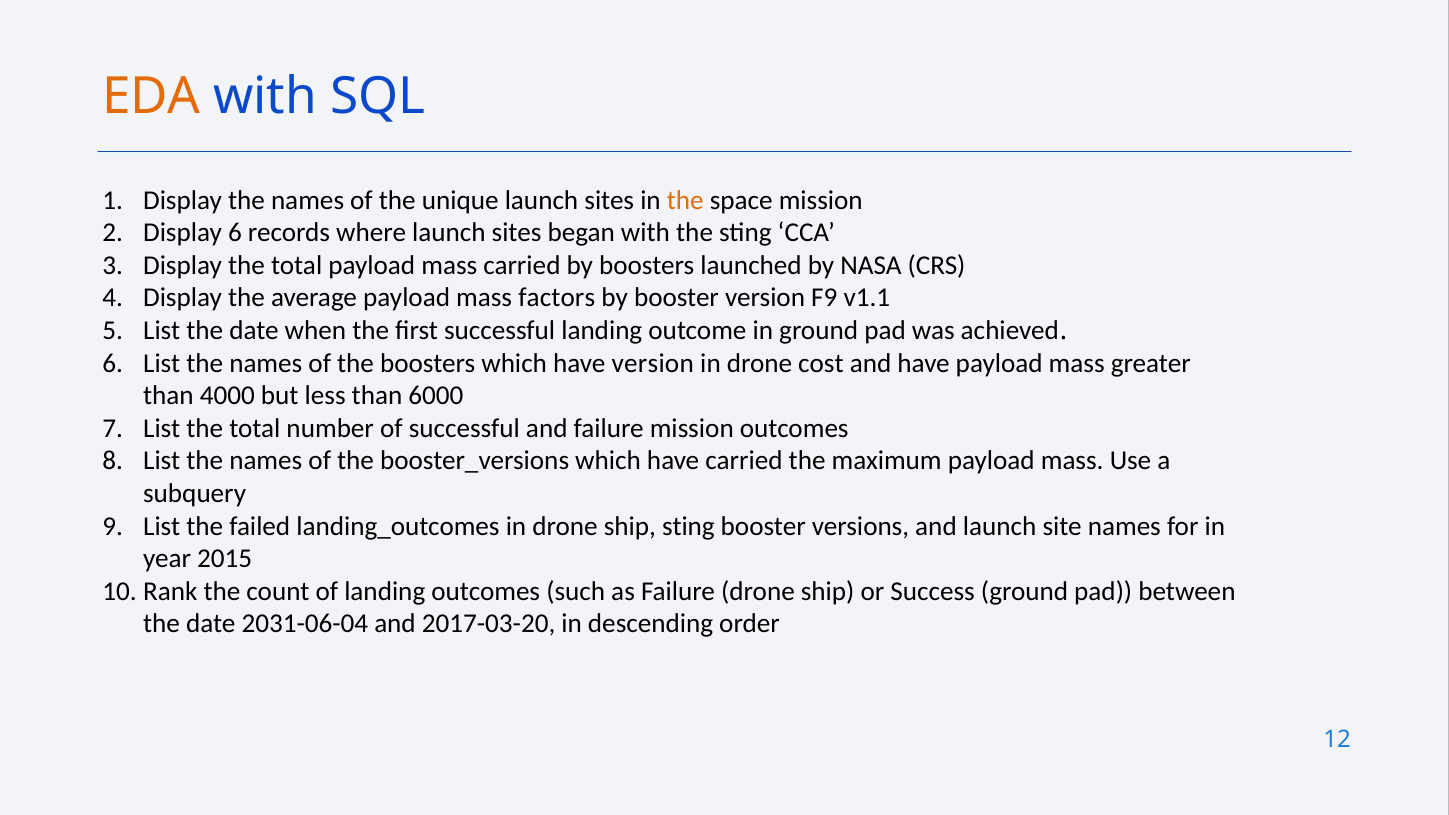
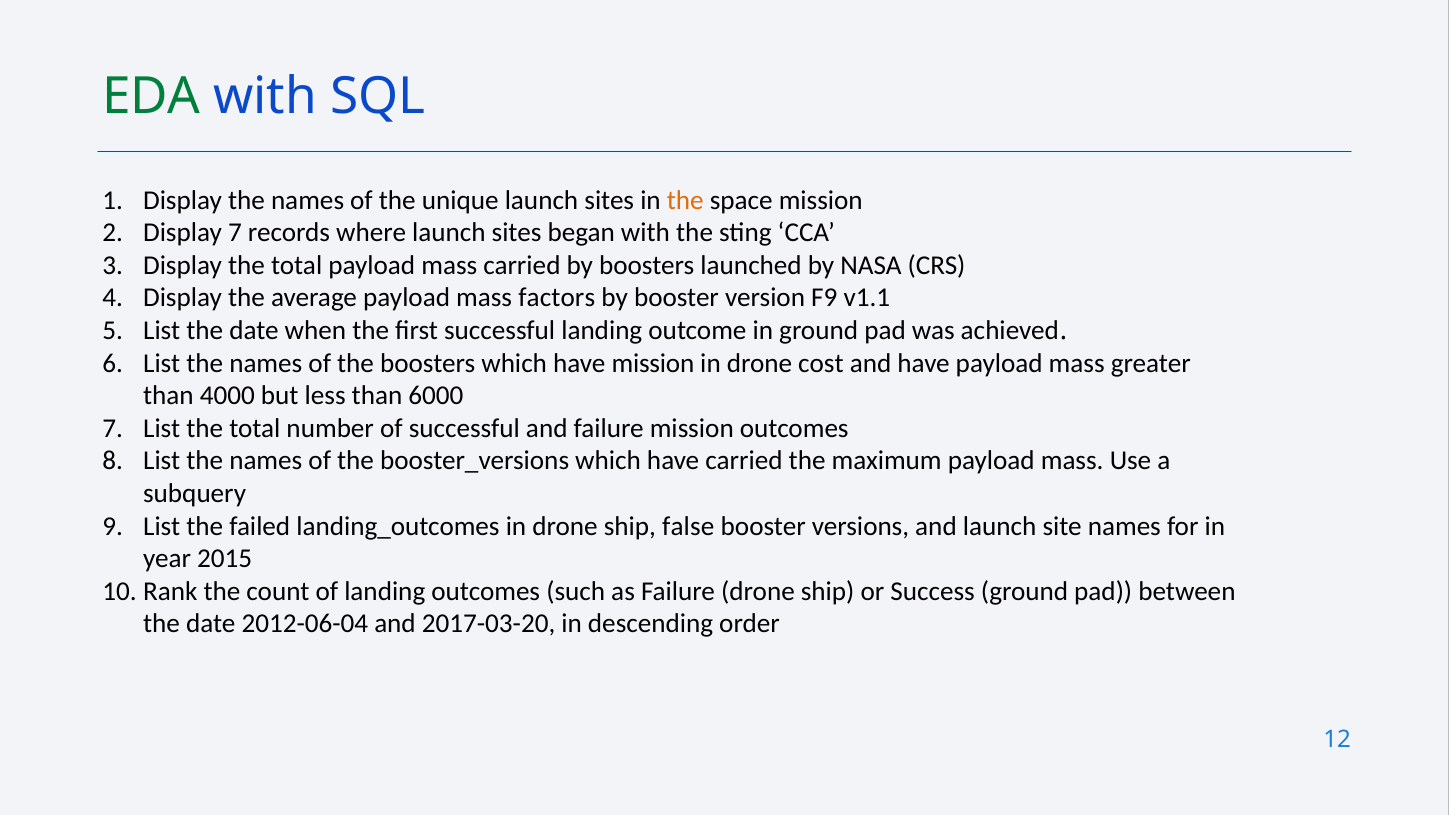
EDA colour: orange -> green (151, 97)
Display 6: 6 -> 7 (235, 233)
have version: version -> mission (653, 363)
ship sting: sting -> false (688, 526)
2031-06-04: 2031-06-04 -> 2012-06-04 (305, 624)
